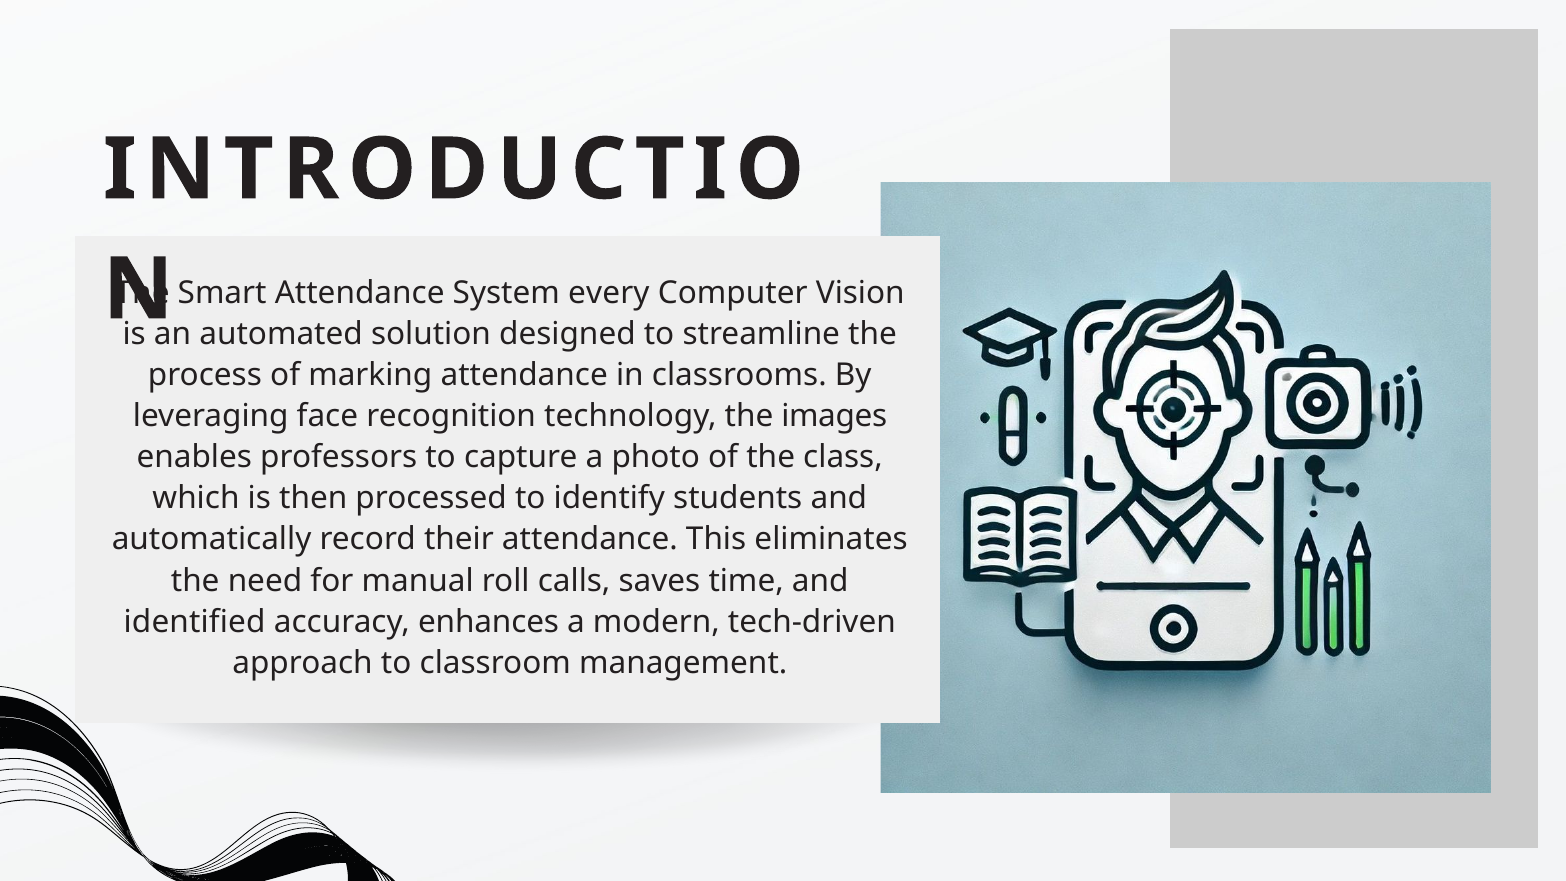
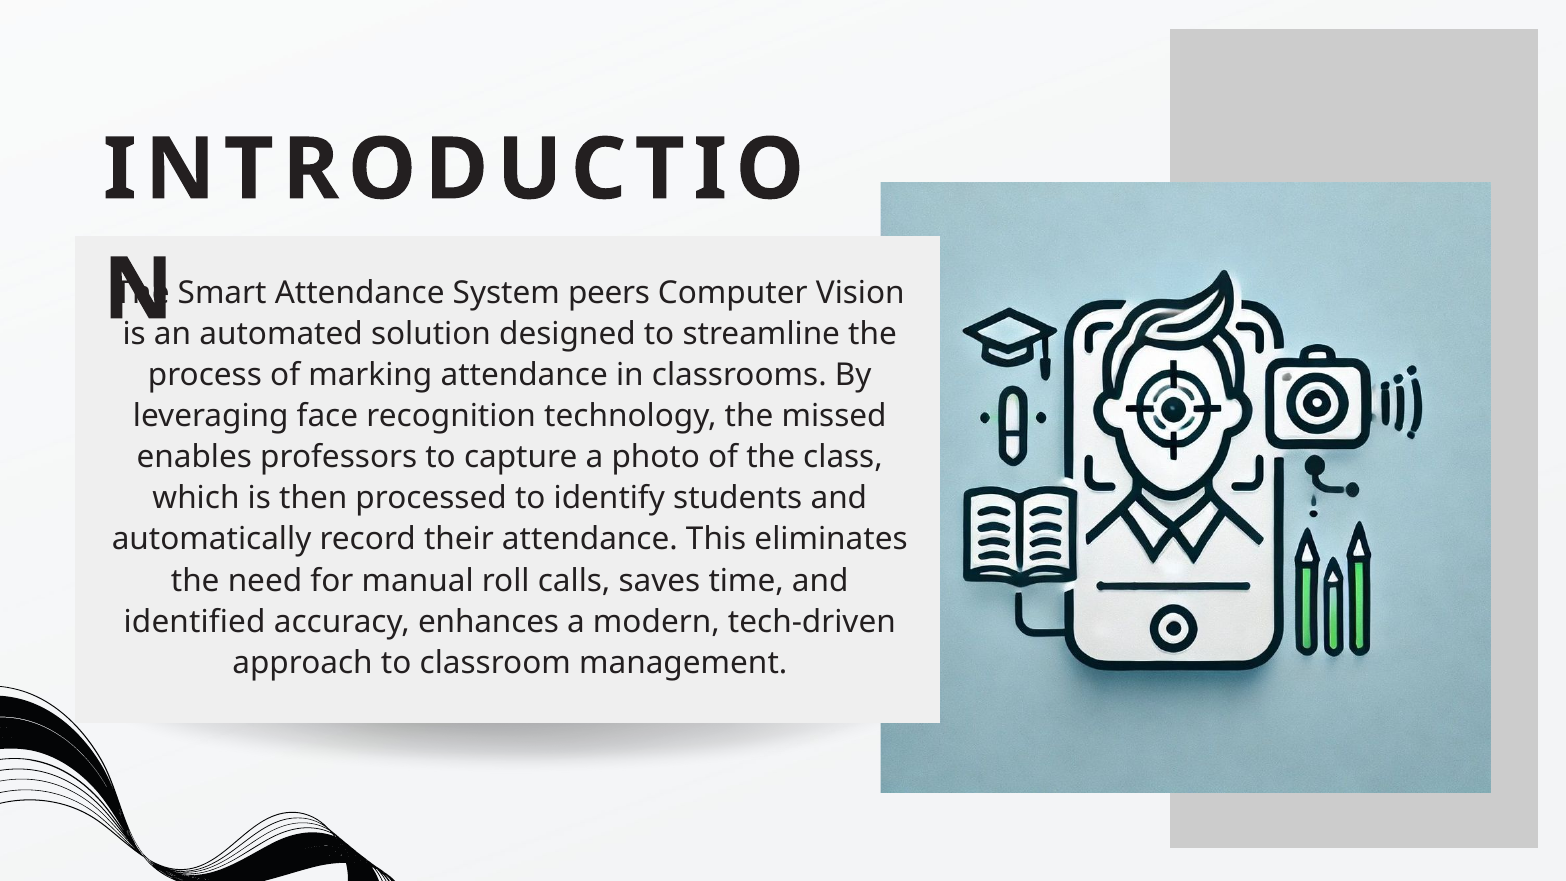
every: every -> peers (609, 294)
images: images -> missed (834, 417)
